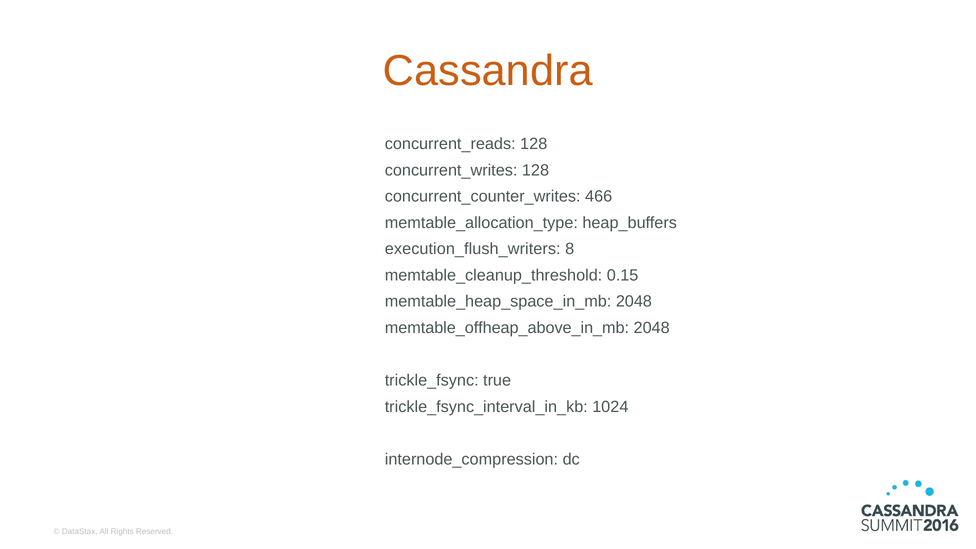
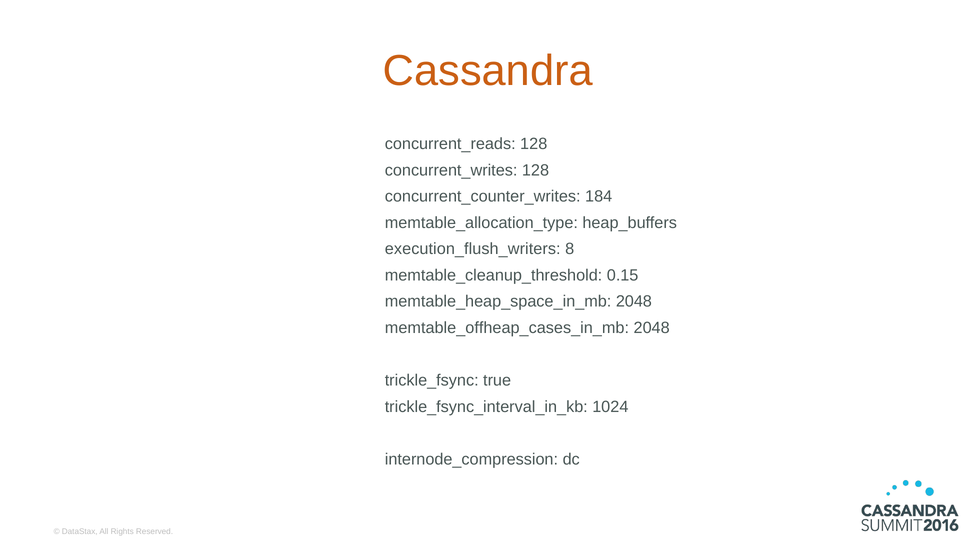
466: 466 -> 184 (599, 196)
memtable_offheap_above_in_mb: memtable_offheap_above_in_mb -> memtable_offheap_cases_in_mb (507, 328)
